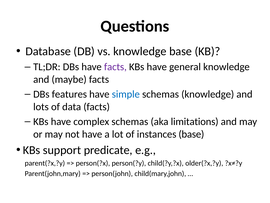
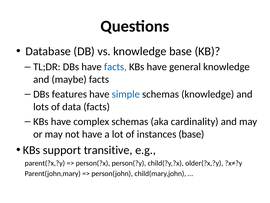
facts colour: purple -> blue (115, 67)
limitations: limitations -> cardinality (195, 121)
predicate: predicate -> transitive (108, 150)
